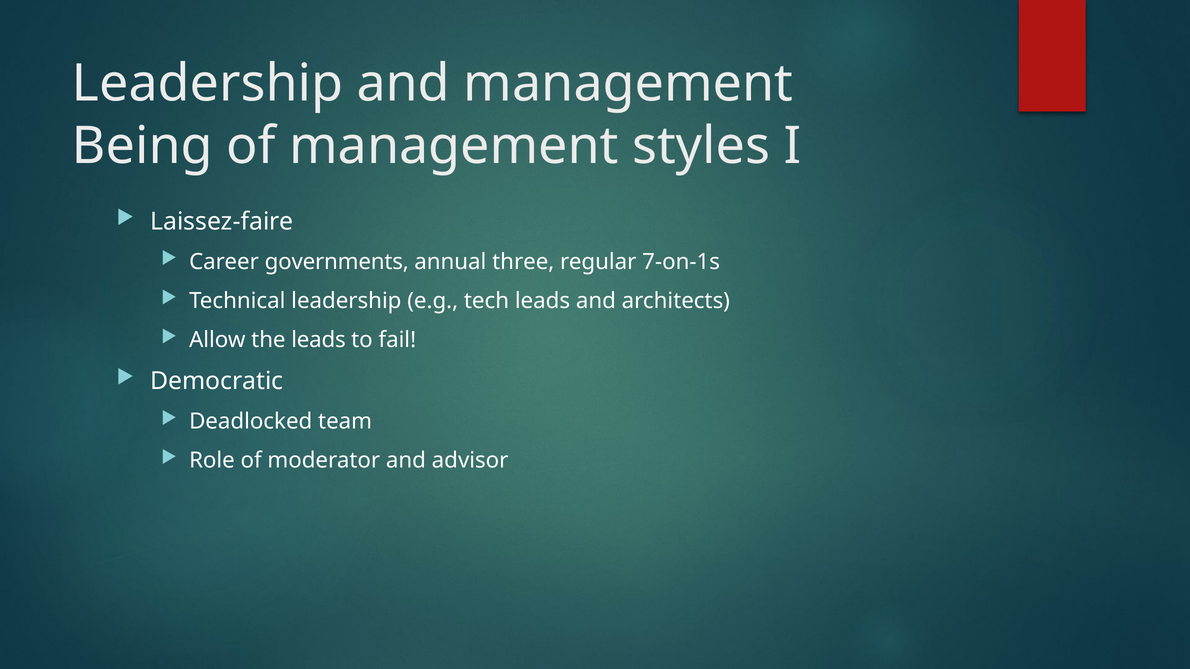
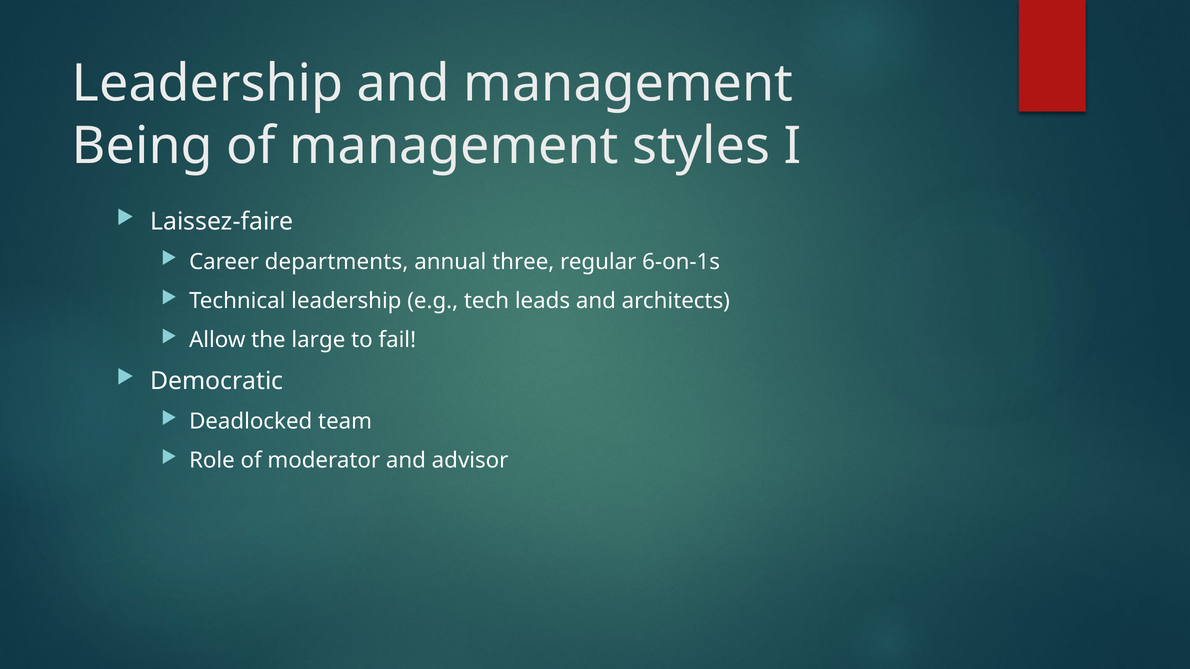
governments: governments -> departments (337, 262)
7-on-1s: 7-on-1s -> 6-on-1s (681, 262)
the leads: leads -> large (318, 340)
